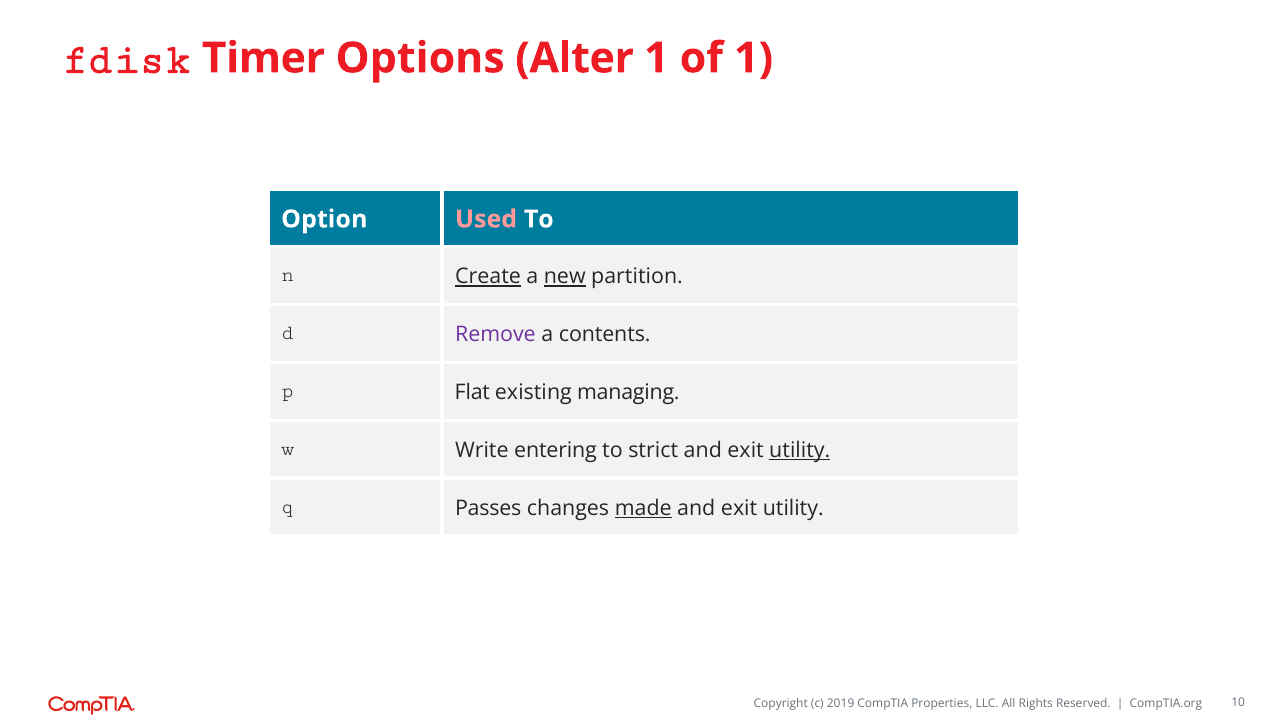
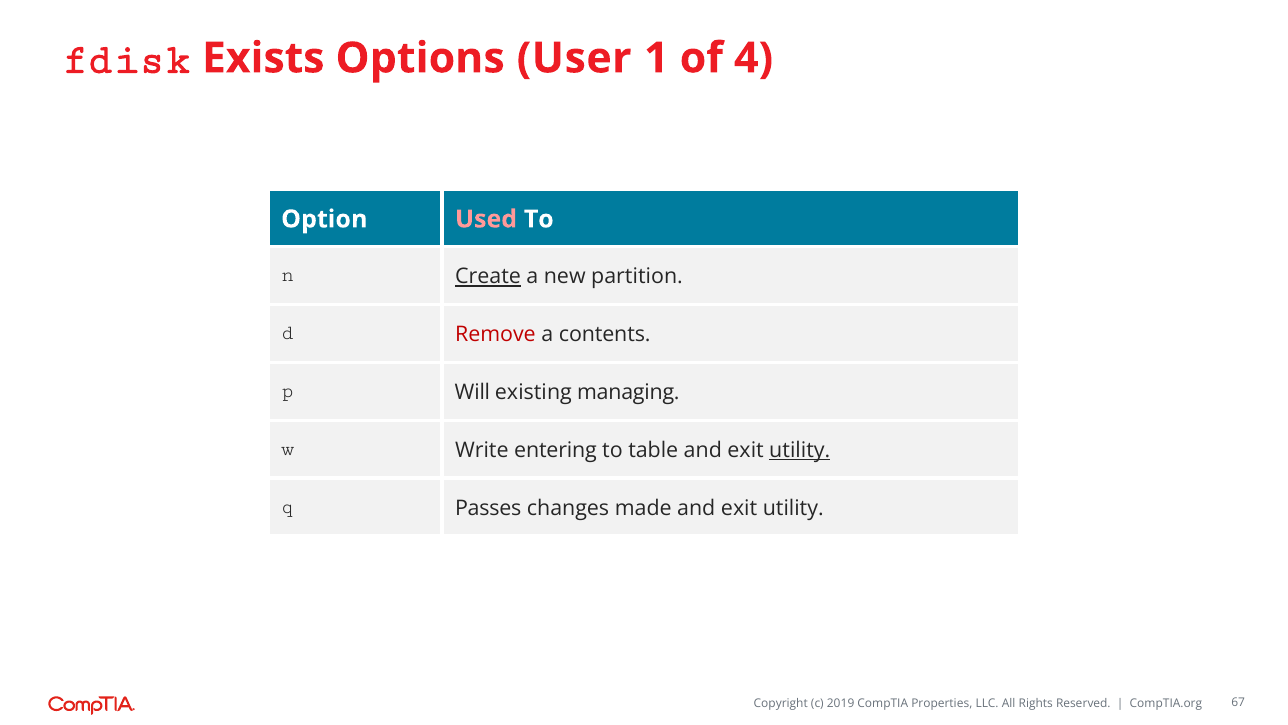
Timer: Timer -> Exists (263, 58)
Alter: Alter -> User (574, 58)
of 1: 1 -> 4 (754, 58)
new underline: present -> none (565, 277)
Remove colour: purple -> red (495, 335)
Flat: Flat -> Will (472, 392)
strict: strict -> table (653, 450)
made underline: present -> none (643, 508)
10: 10 -> 67 (1238, 702)
